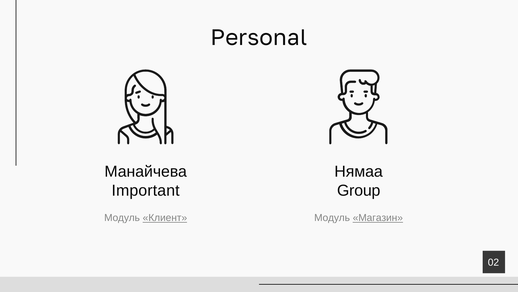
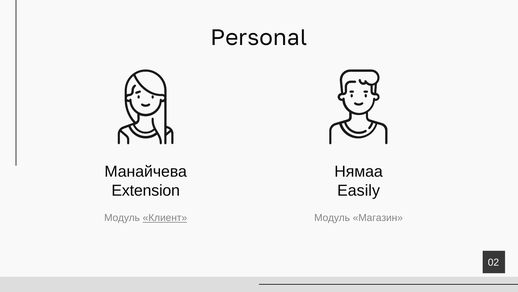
Important: Important -> Extension (146, 190)
Group: Group -> Easily (359, 190)
Магазин underline: present -> none (378, 218)
